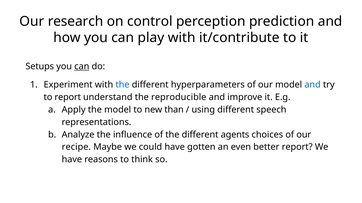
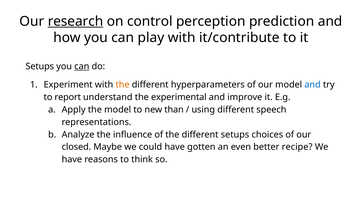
research underline: none -> present (76, 21)
the colour: blue -> orange (123, 85)
reproducible: reproducible -> experimental (179, 98)
different agents: agents -> setups (235, 135)
recipe: recipe -> closed (76, 147)
better report: report -> recipe (297, 147)
